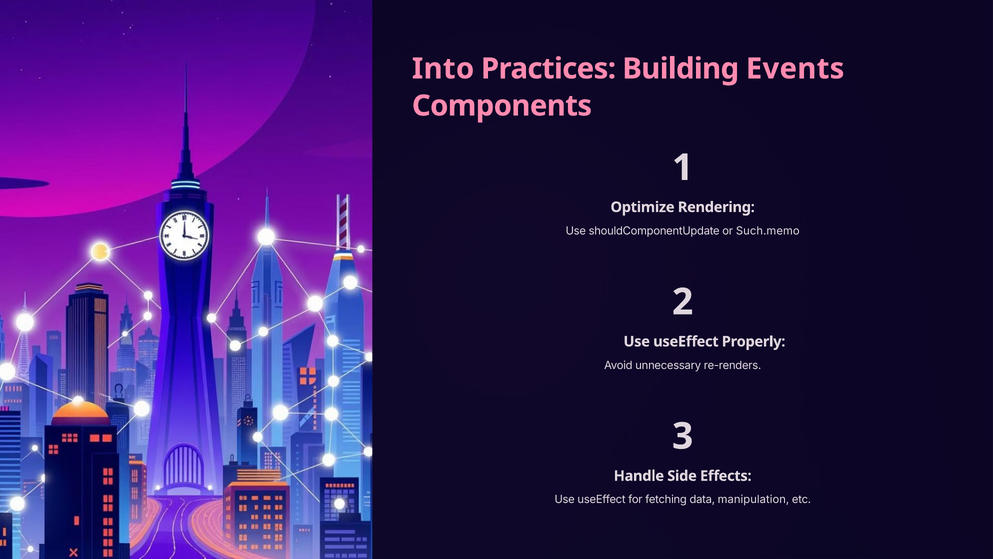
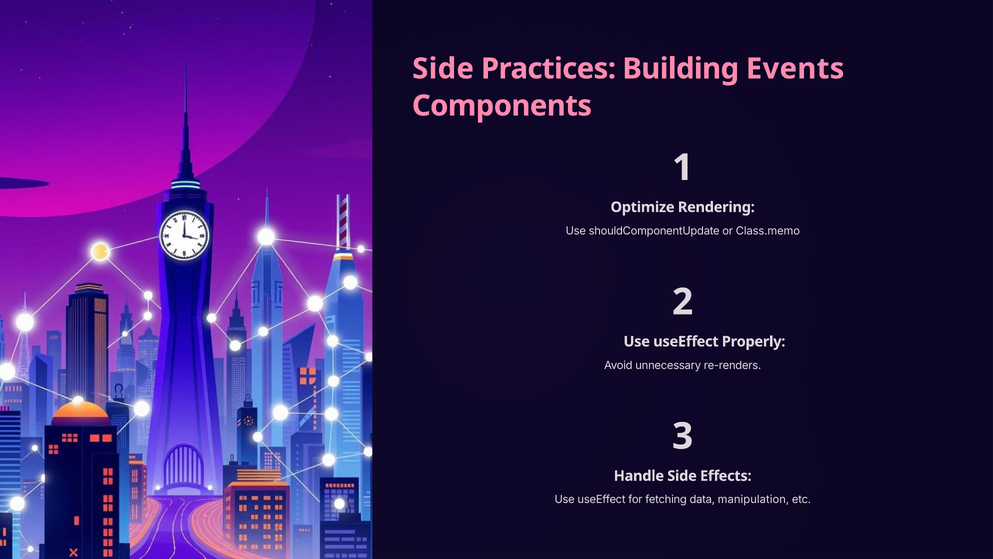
Into: Into -> Side (443, 69)
Such.memo: Such.memo -> Class.memo (768, 231)
